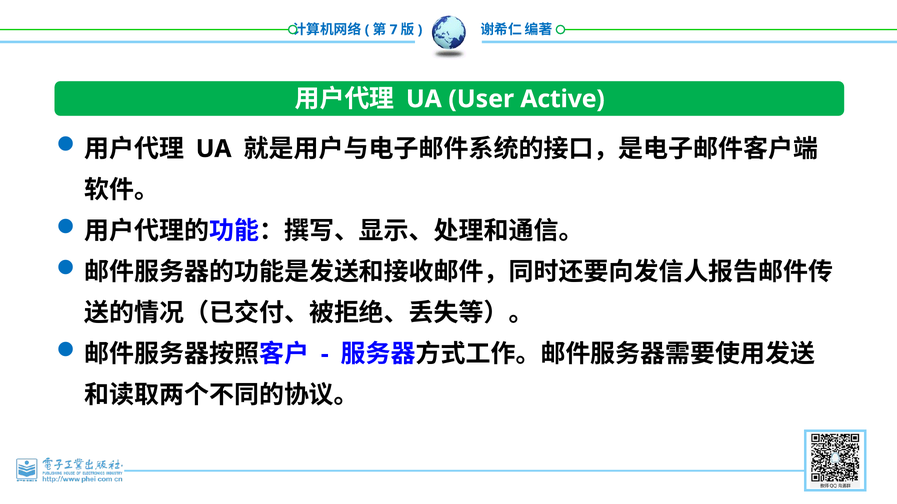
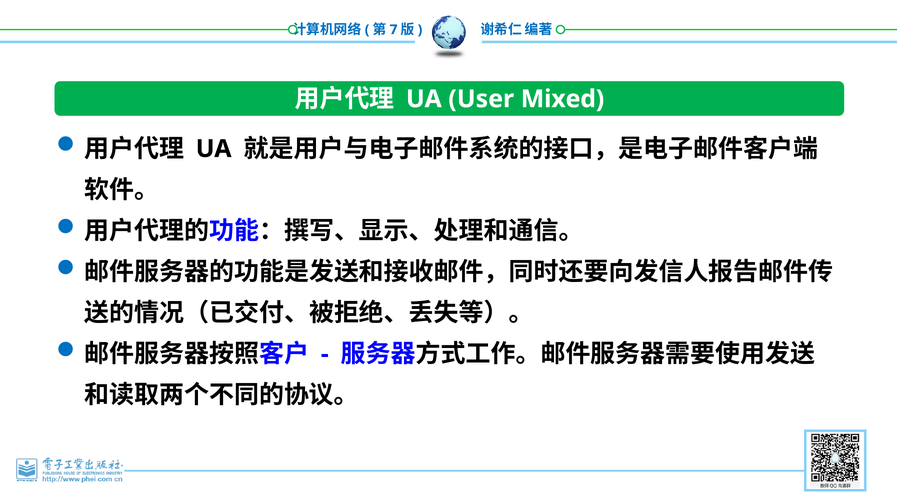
Active: Active -> Mixed (563, 99)
